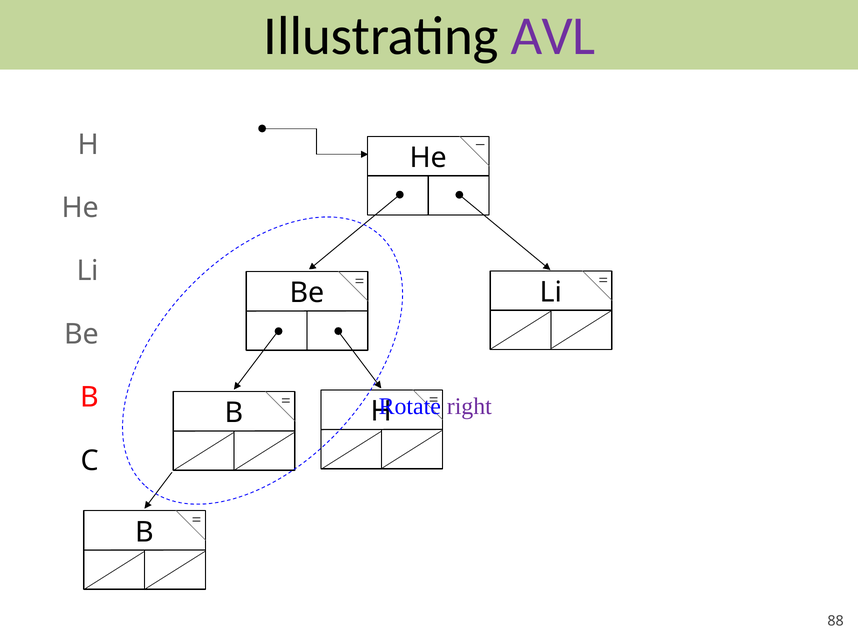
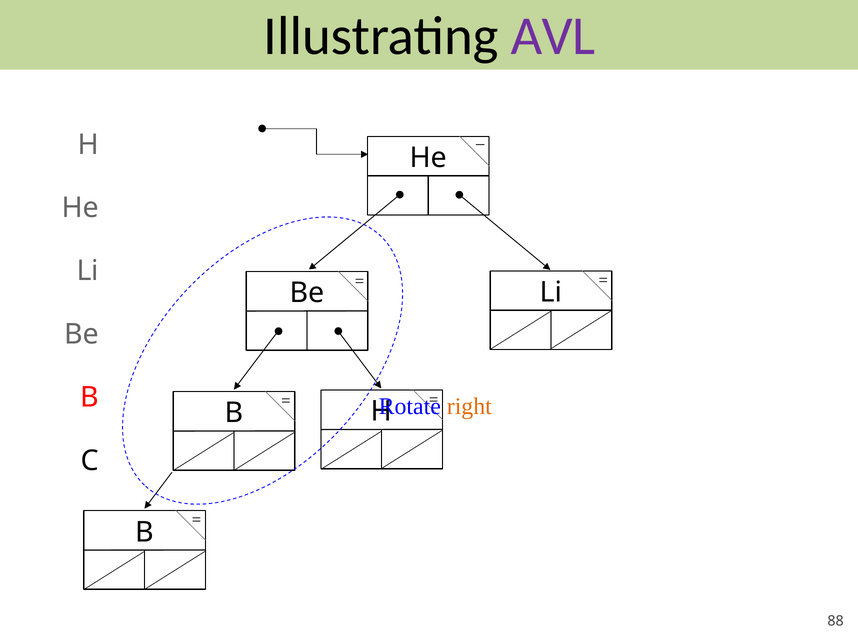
right colour: purple -> orange (469, 406)
